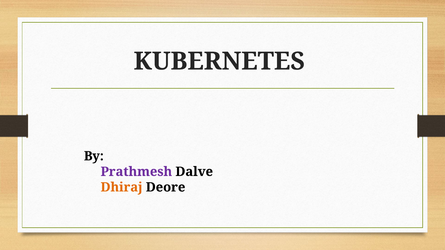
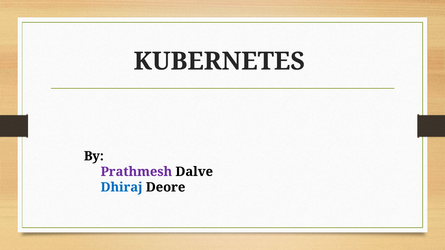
Dhiraj colour: orange -> blue (122, 187)
